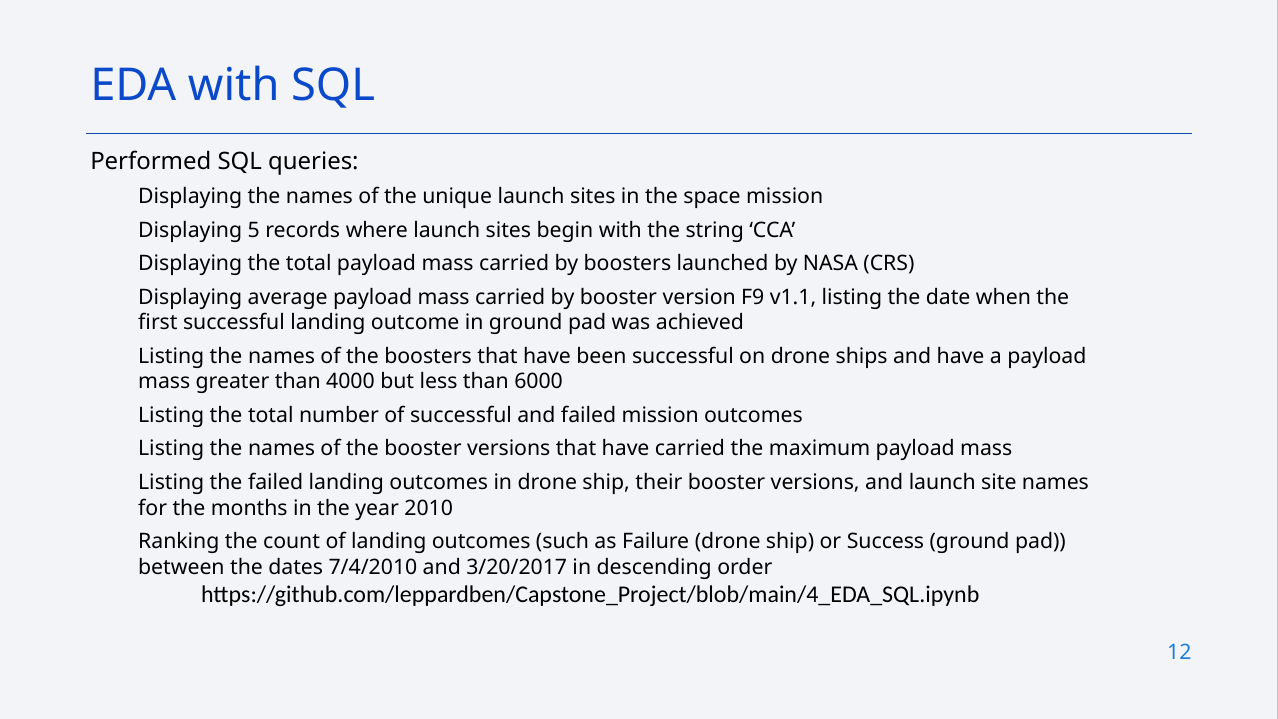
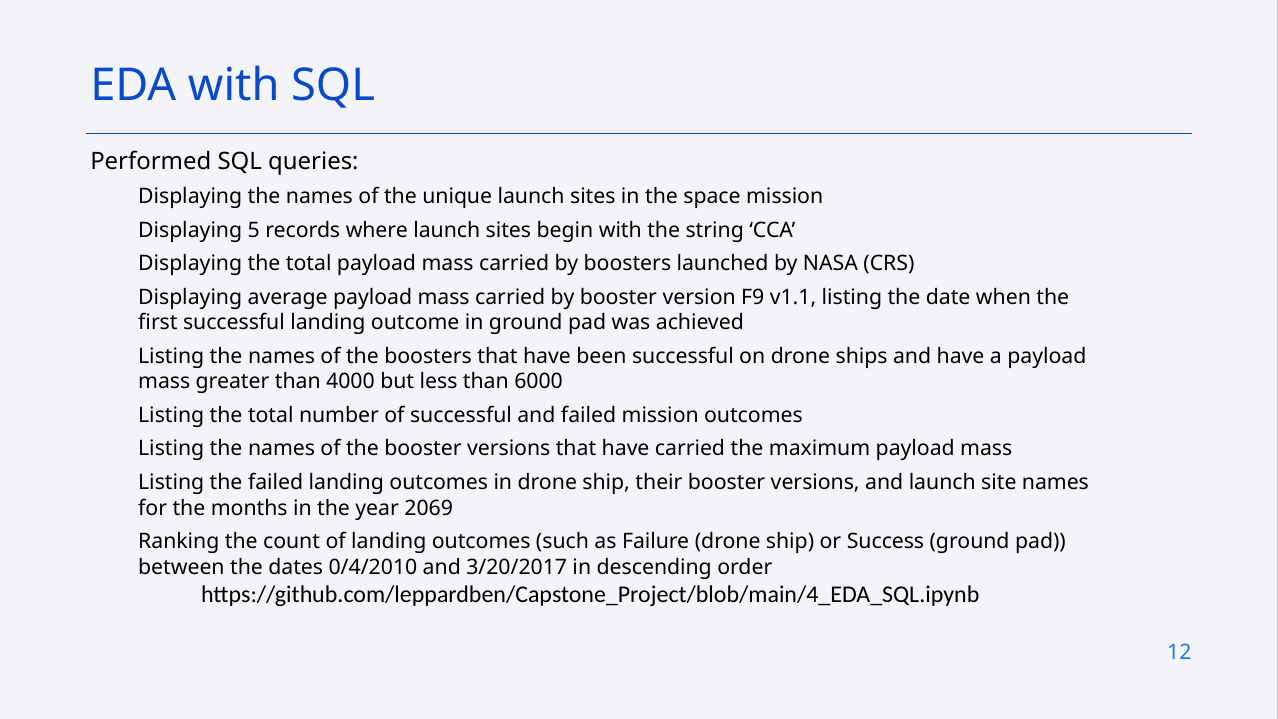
2010: 2010 -> 2069 (429, 508)
7/4/2010: 7/4/2010 -> 0/4/2010 (373, 567)
